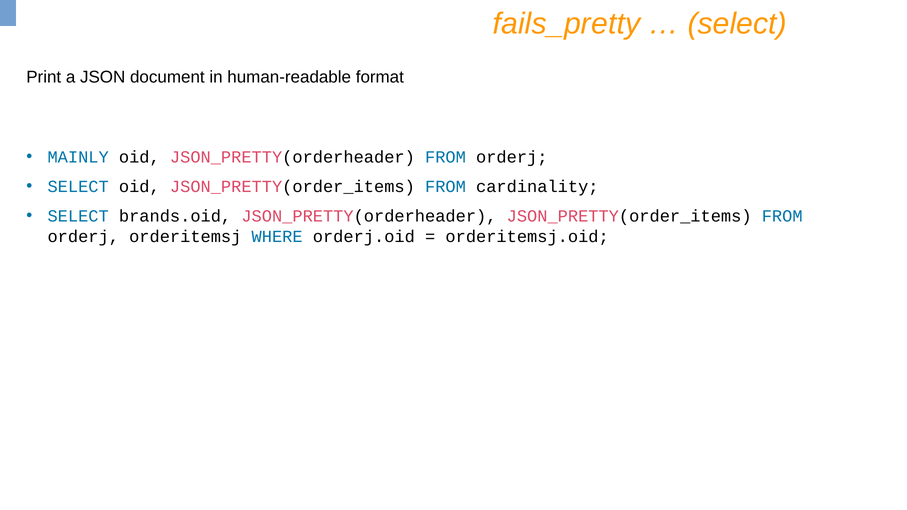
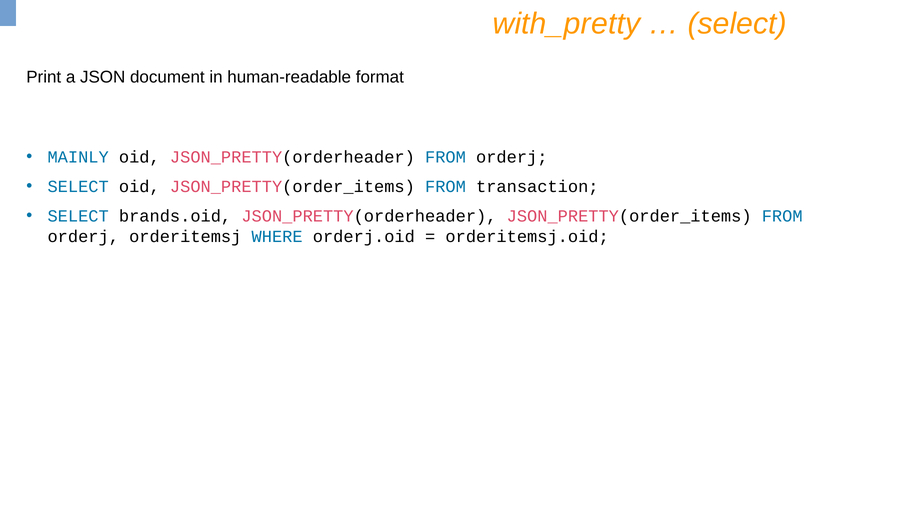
fails_pretty: fails_pretty -> with_pretty (566, 24)
cardinality: cardinality -> transaction (537, 187)
